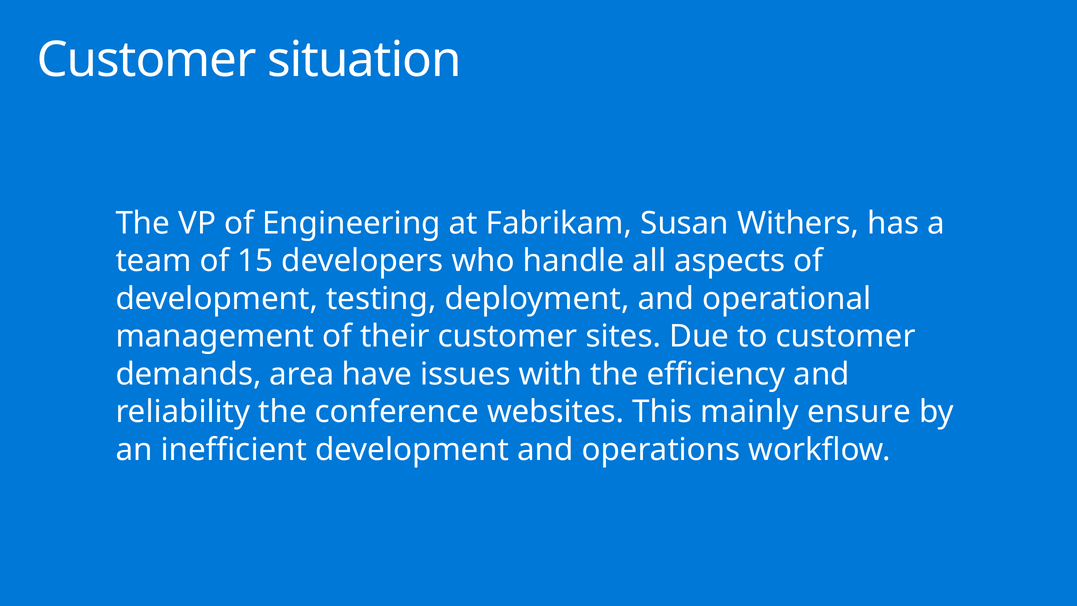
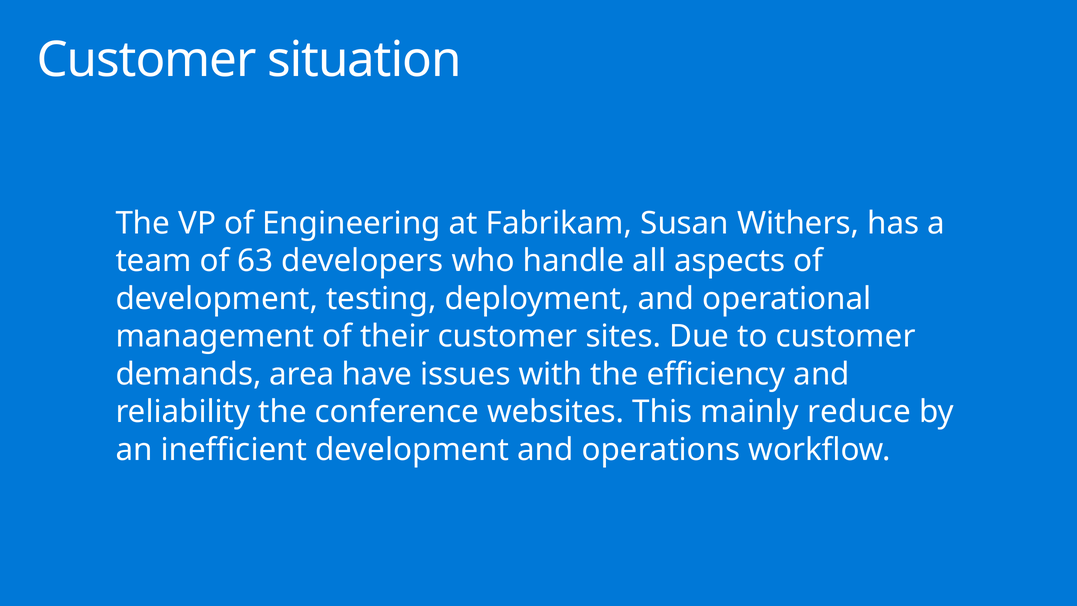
15: 15 -> 63 (255, 261)
ensure: ensure -> reduce (859, 412)
